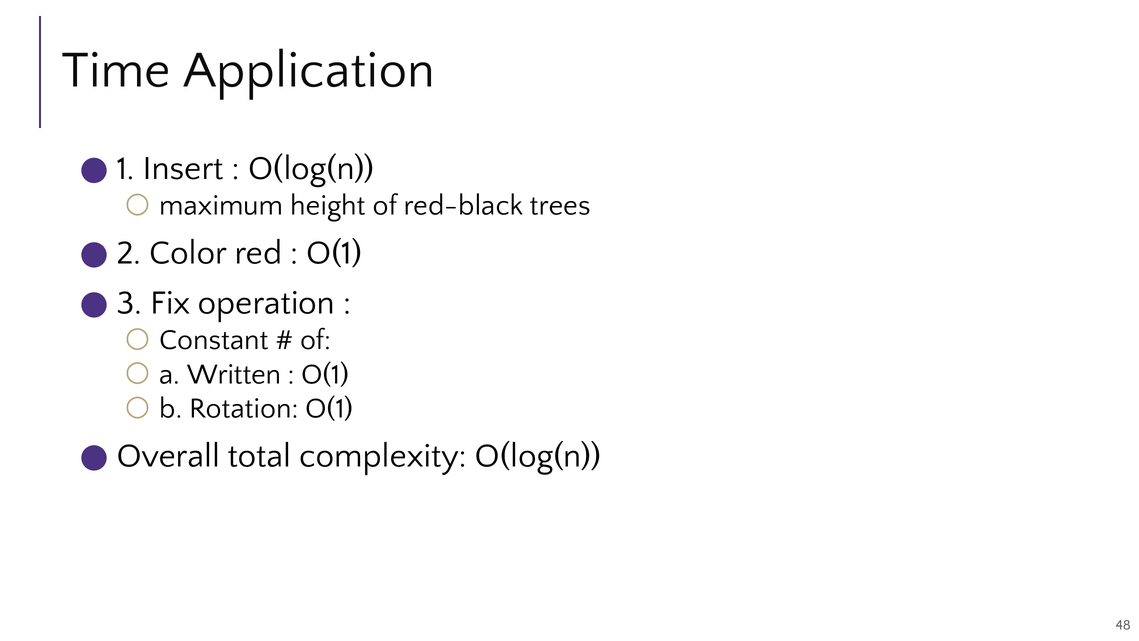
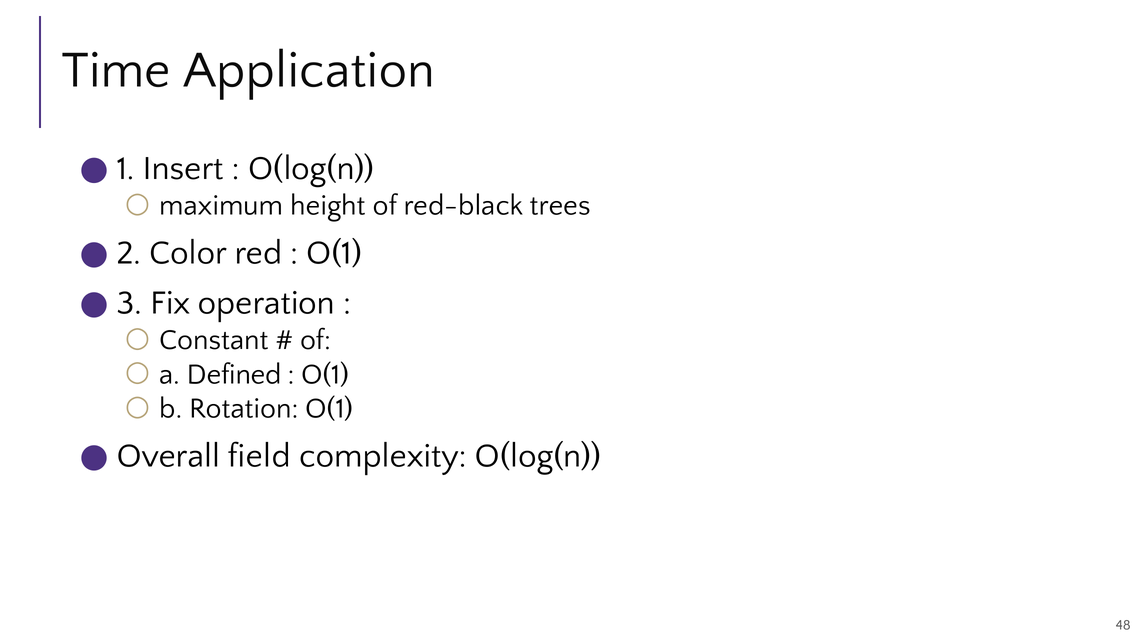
Written: Written -> Defined (234, 374)
total: total -> field (259, 456)
